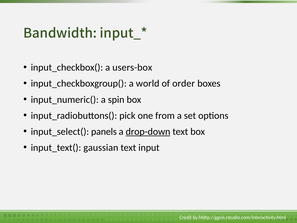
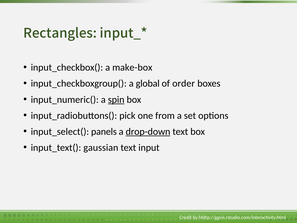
Bandwidth: Bandwidth -> Rectangles (60, 33)
users-box: users-box -> make-box (132, 67)
world: world -> global (148, 83)
spin underline: none -> present (116, 99)
